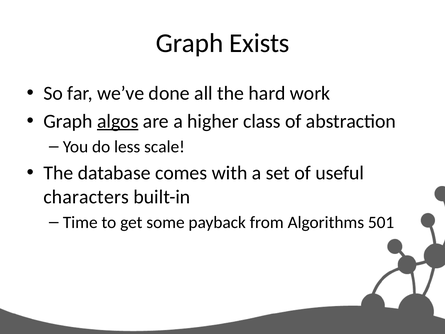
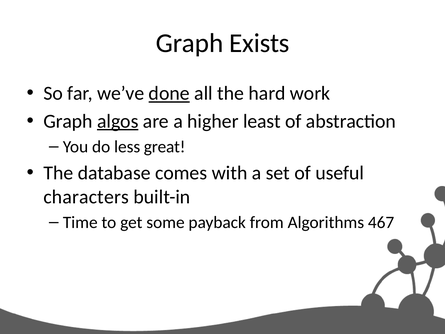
done underline: none -> present (169, 93)
class: class -> least (262, 121)
scale: scale -> great (165, 147)
501: 501 -> 467 (381, 222)
